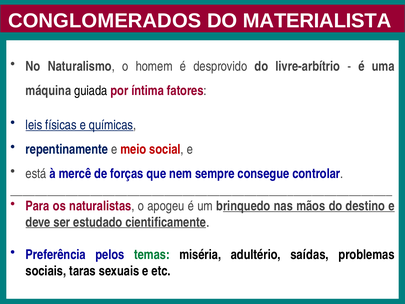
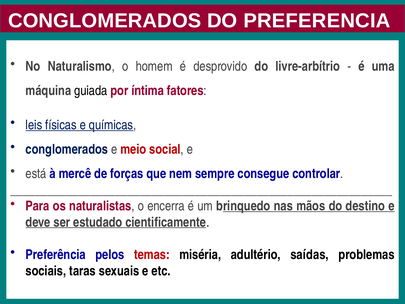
MATERIALISTA: MATERIALISTA -> PREFERENCIA (317, 21)
repentinamente: repentinamente -> conglomerados (67, 149)
apogeu: apogeu -> encerra (166, 206)
temas colour: green -> red (152, 255)
